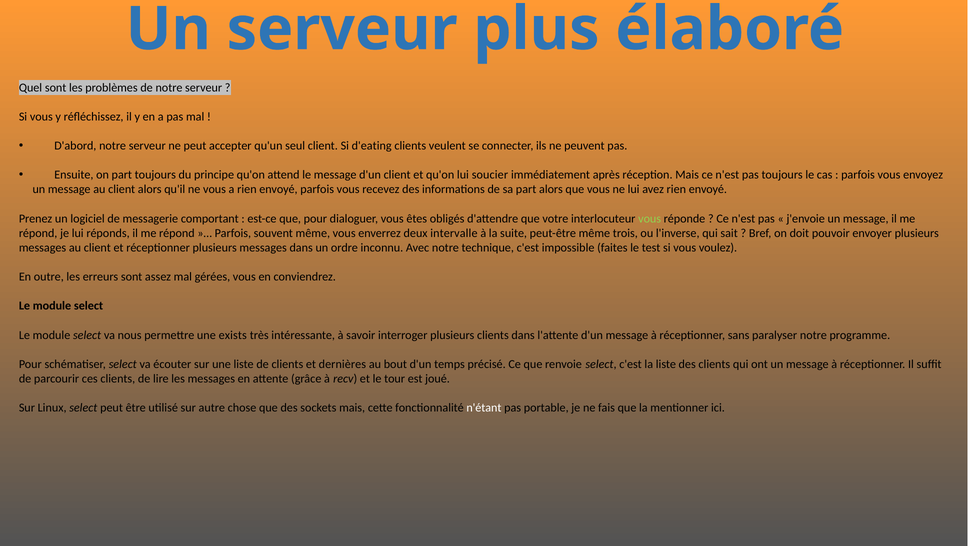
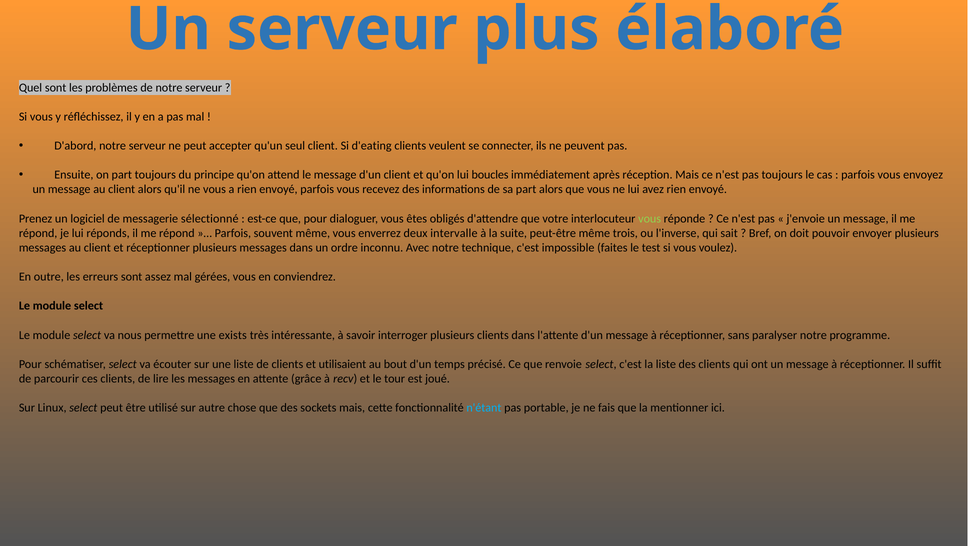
soucier: soucier -> boucles (490, 175)
comportant: comportant -> sélectionné (210, 218)
dernières: dernières -> utilisaient (342, 364)
n'étant colour: white -> light blue (484, 408)
